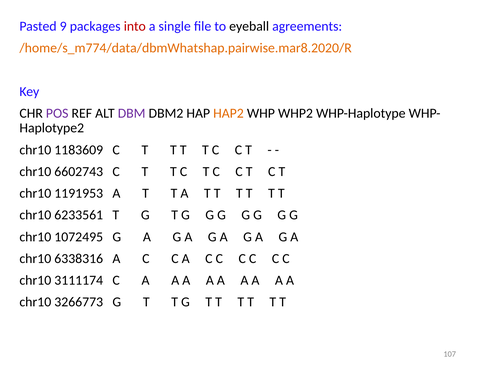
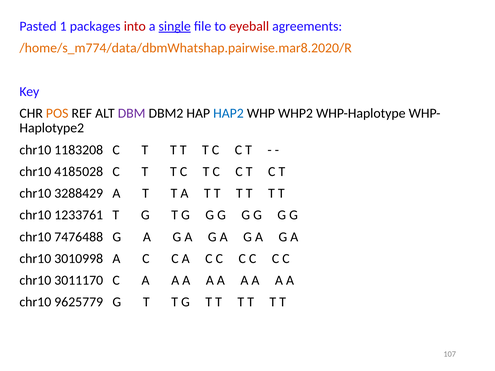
9: 9 -> 1 (63, 26)
single underline: none -> present (175, 26)
eyeball colour: black -> red (249, 26)
POS colour: purple -> orange (57, 113)
HAP2 colour: orange -> blue (228, 113)
1183609: 1183609 -> 1183208 (79, 150)
6602743: 6602743 -> 4185028 (79, 172)
1191953: 1191953 -> 3288429 (79, 193)
6233561: 6233561 -> 1233761 (79, 215)
1072495: 1072495 -> 7476488 (79, 237)
6338316: 6338316 -> 3010998 (79, 259)
3111174: 3111174 -> 3011170 (79, 280)
3266773: 3266773 -> 9625779 (79, 302)
